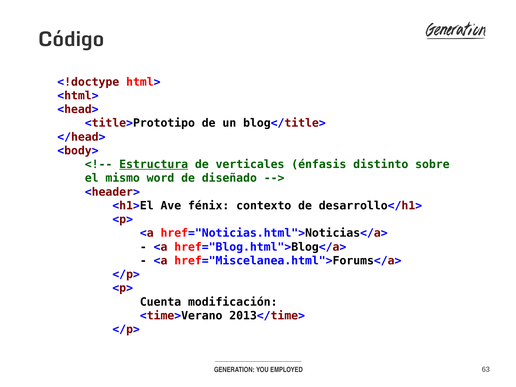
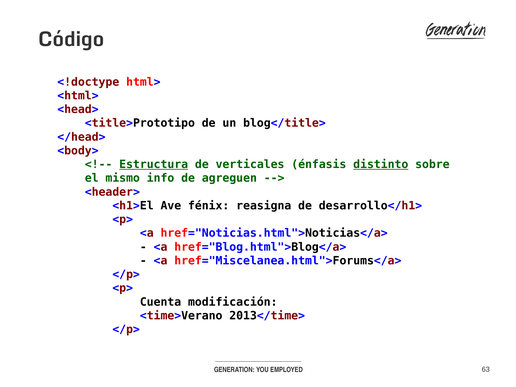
distinto underline: none -> present (381, 164)
word: word -> info (161, 178)
diseñado: diseñado -> agreguen (229, 178)
contexto: contexto -> reasigna (264, 206)
